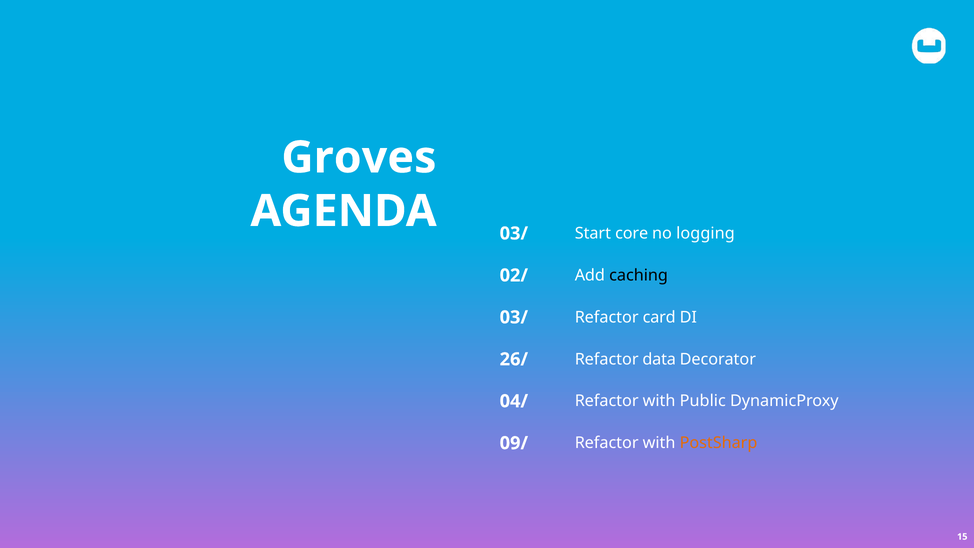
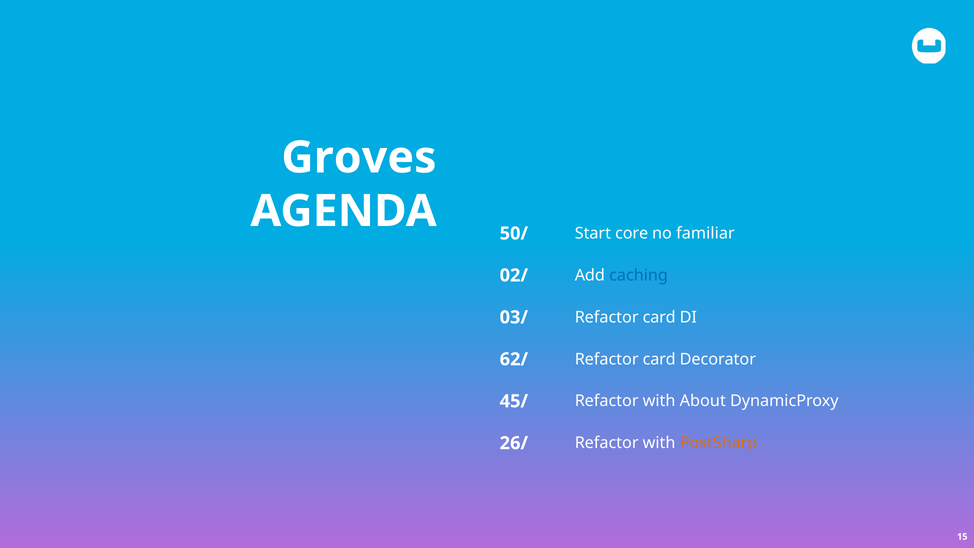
AGENDA 03/: 03/ -> 50/ (514, 233)
logging: logging -> familiar (705, 233)
caching colour: black -> blue (639, 275)
26/: 26/ -> 62/ (514, 359)
data: data -> card (659, 359)
04/: 04/ -> 45/ (514, 401)
Public: Public -> About (703, 401)
09/: 09/ -> 26/ (514, 443)
